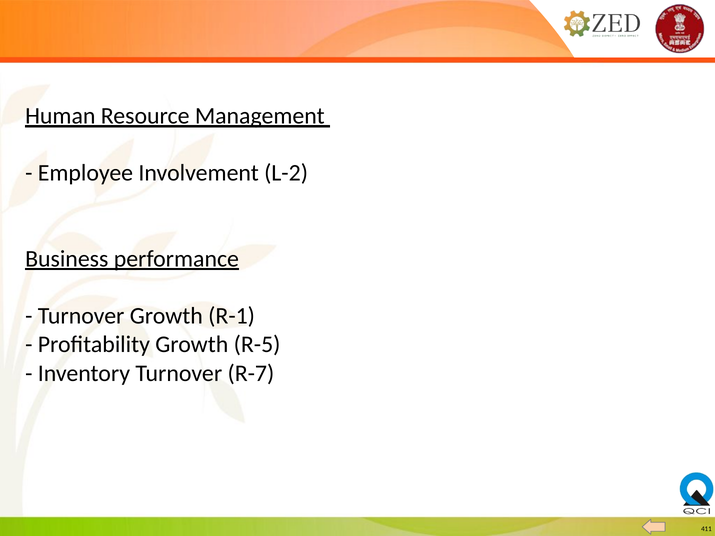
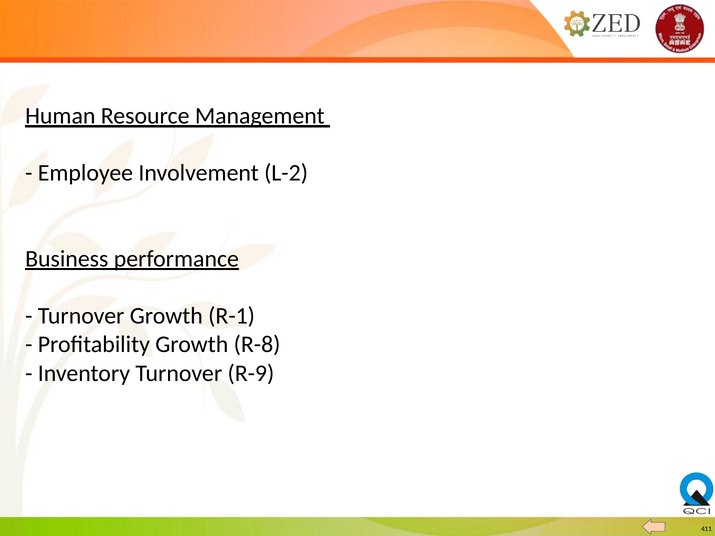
R-5: R-5 -> R-8 (257, 345)
R-7: R-7 -> R-9 (251, 373)
